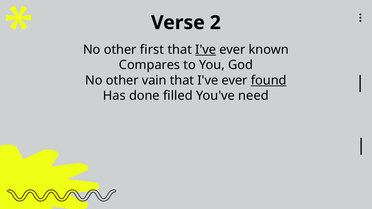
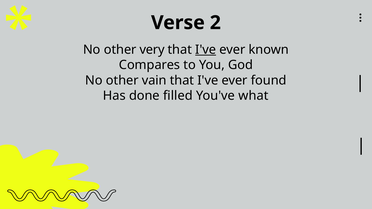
first: first -> very (152, 50)
found underline: present -> none (269, 80)
need: need -> what (253, 96)
